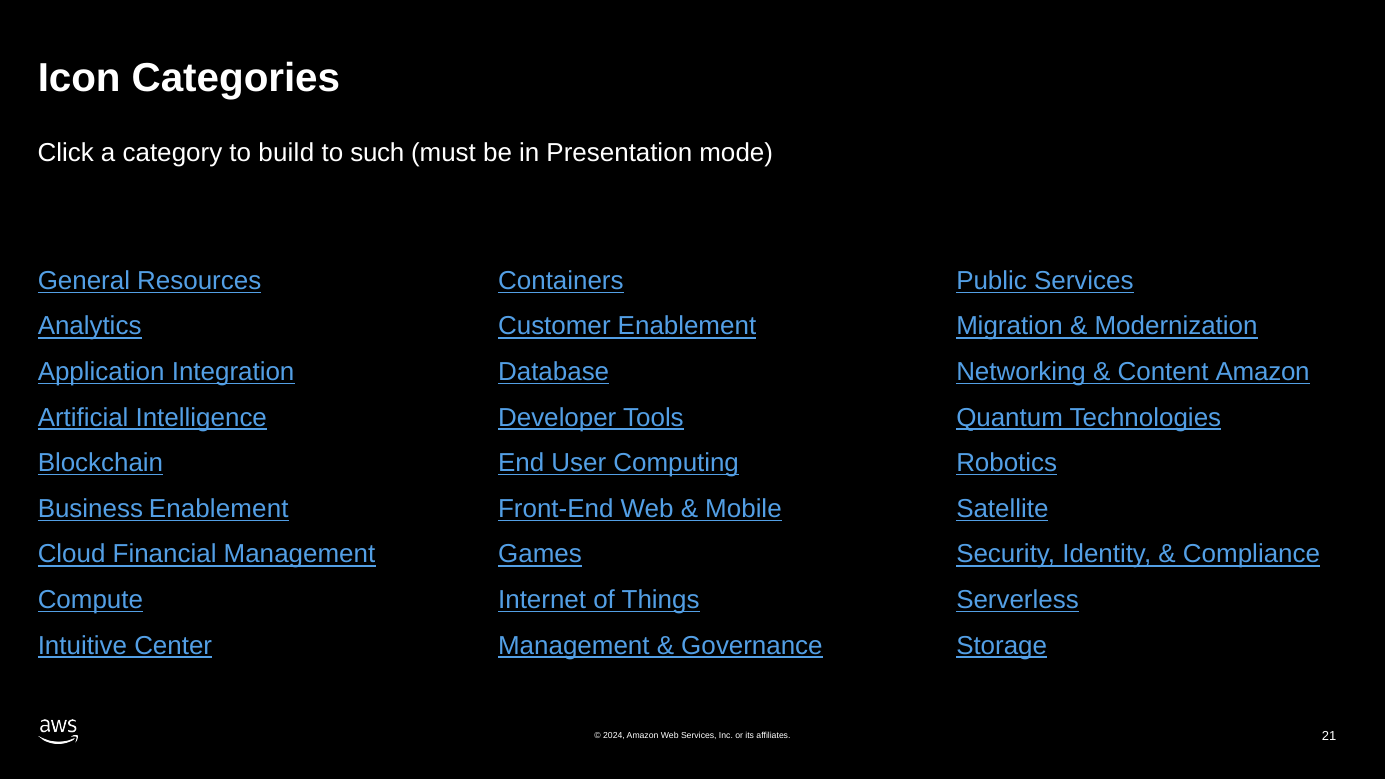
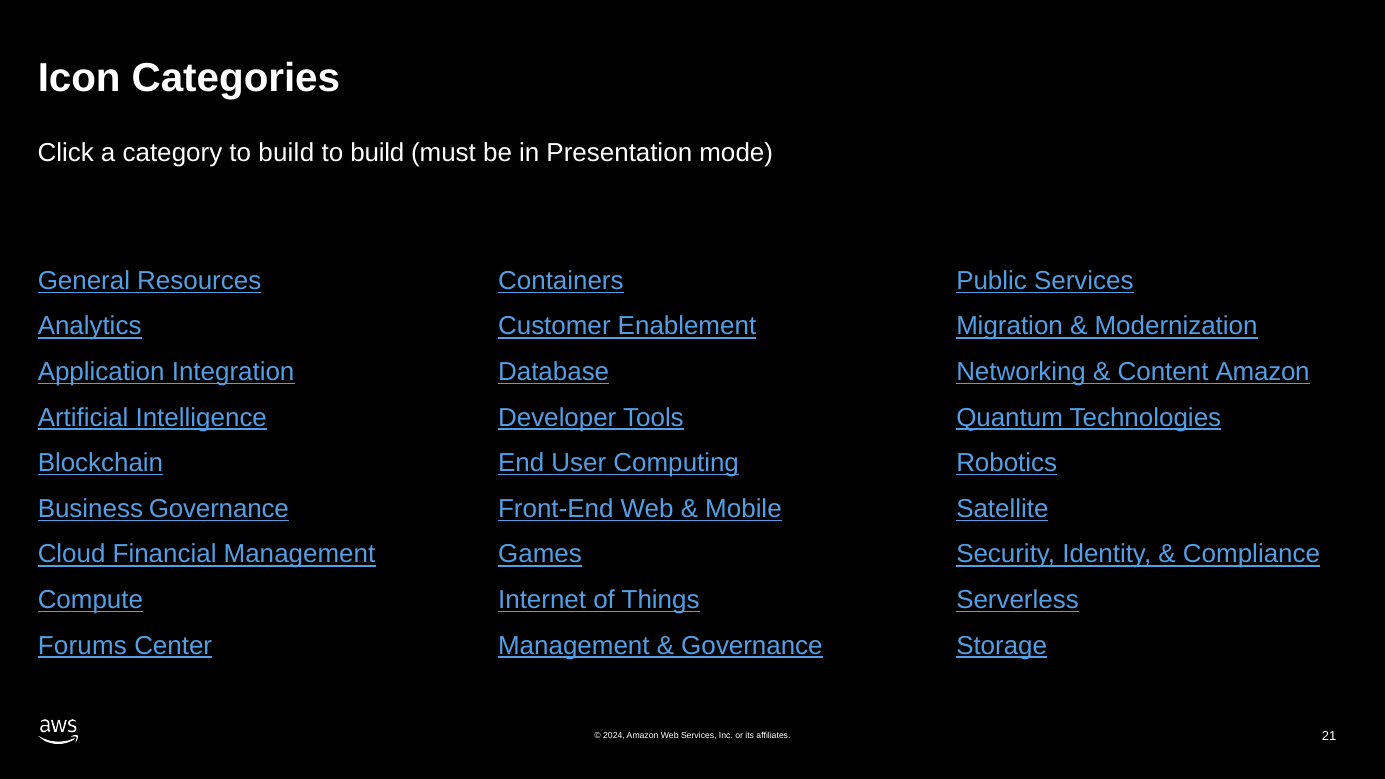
such: such -> build (377, 153)
Business Enablement: Enablement -> Governance (219, 509)
Intuitive: Intuitive -> Forums (82, 646)
